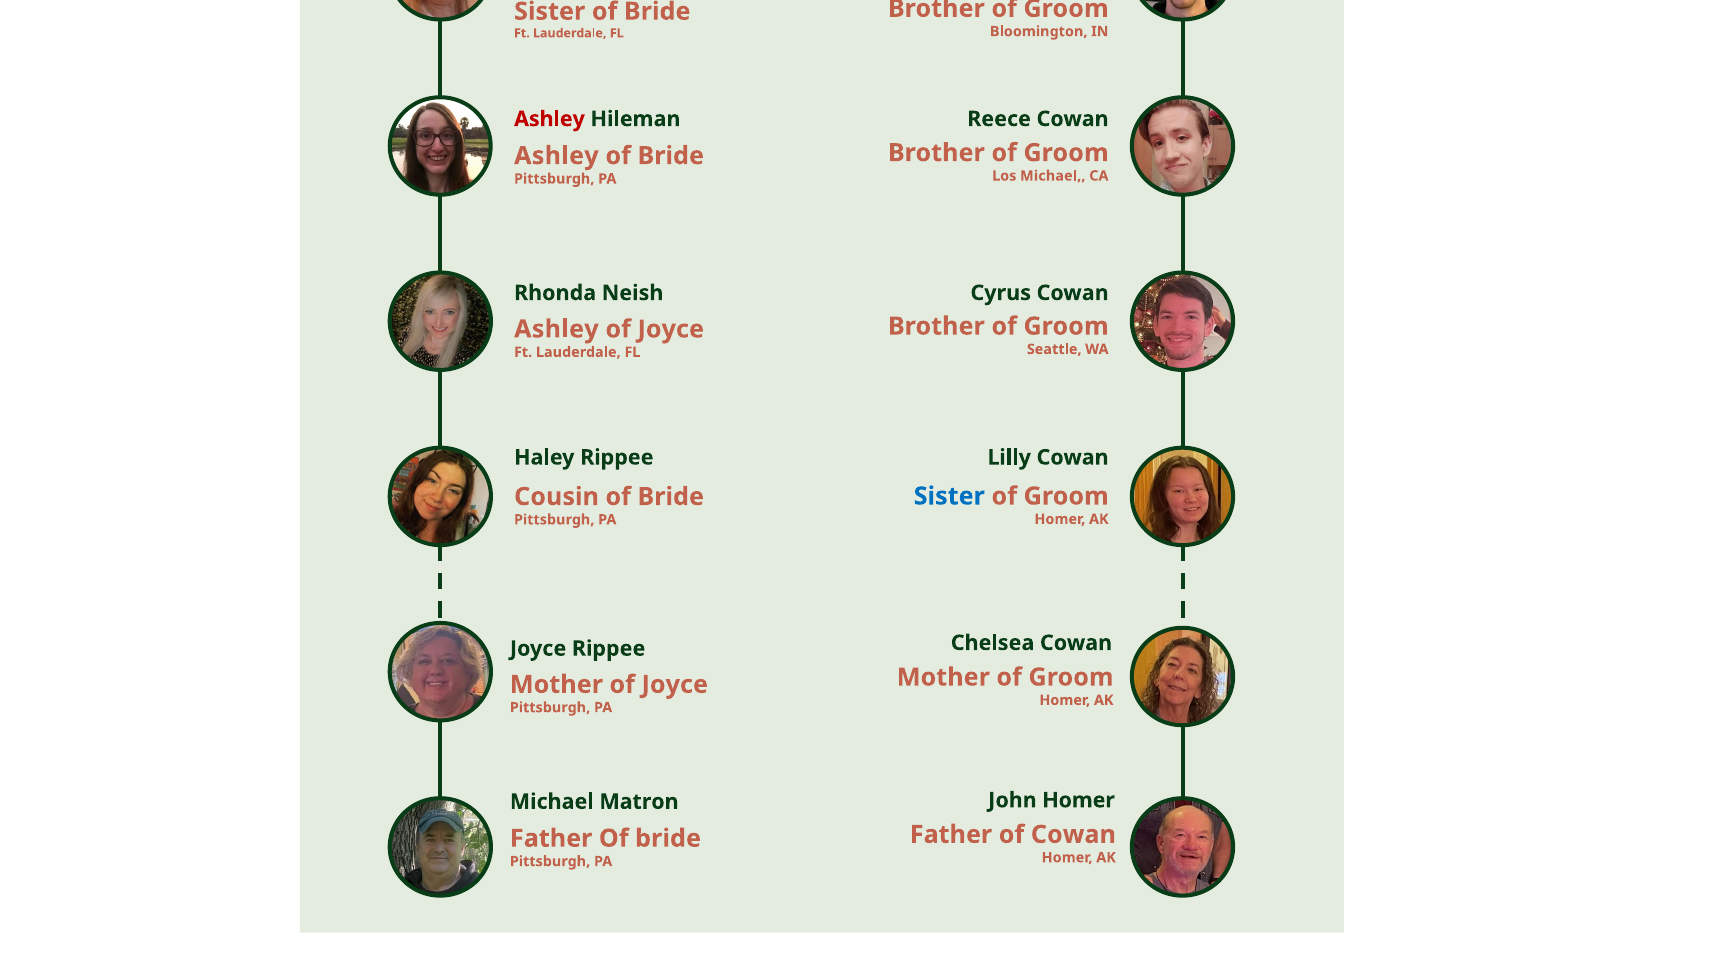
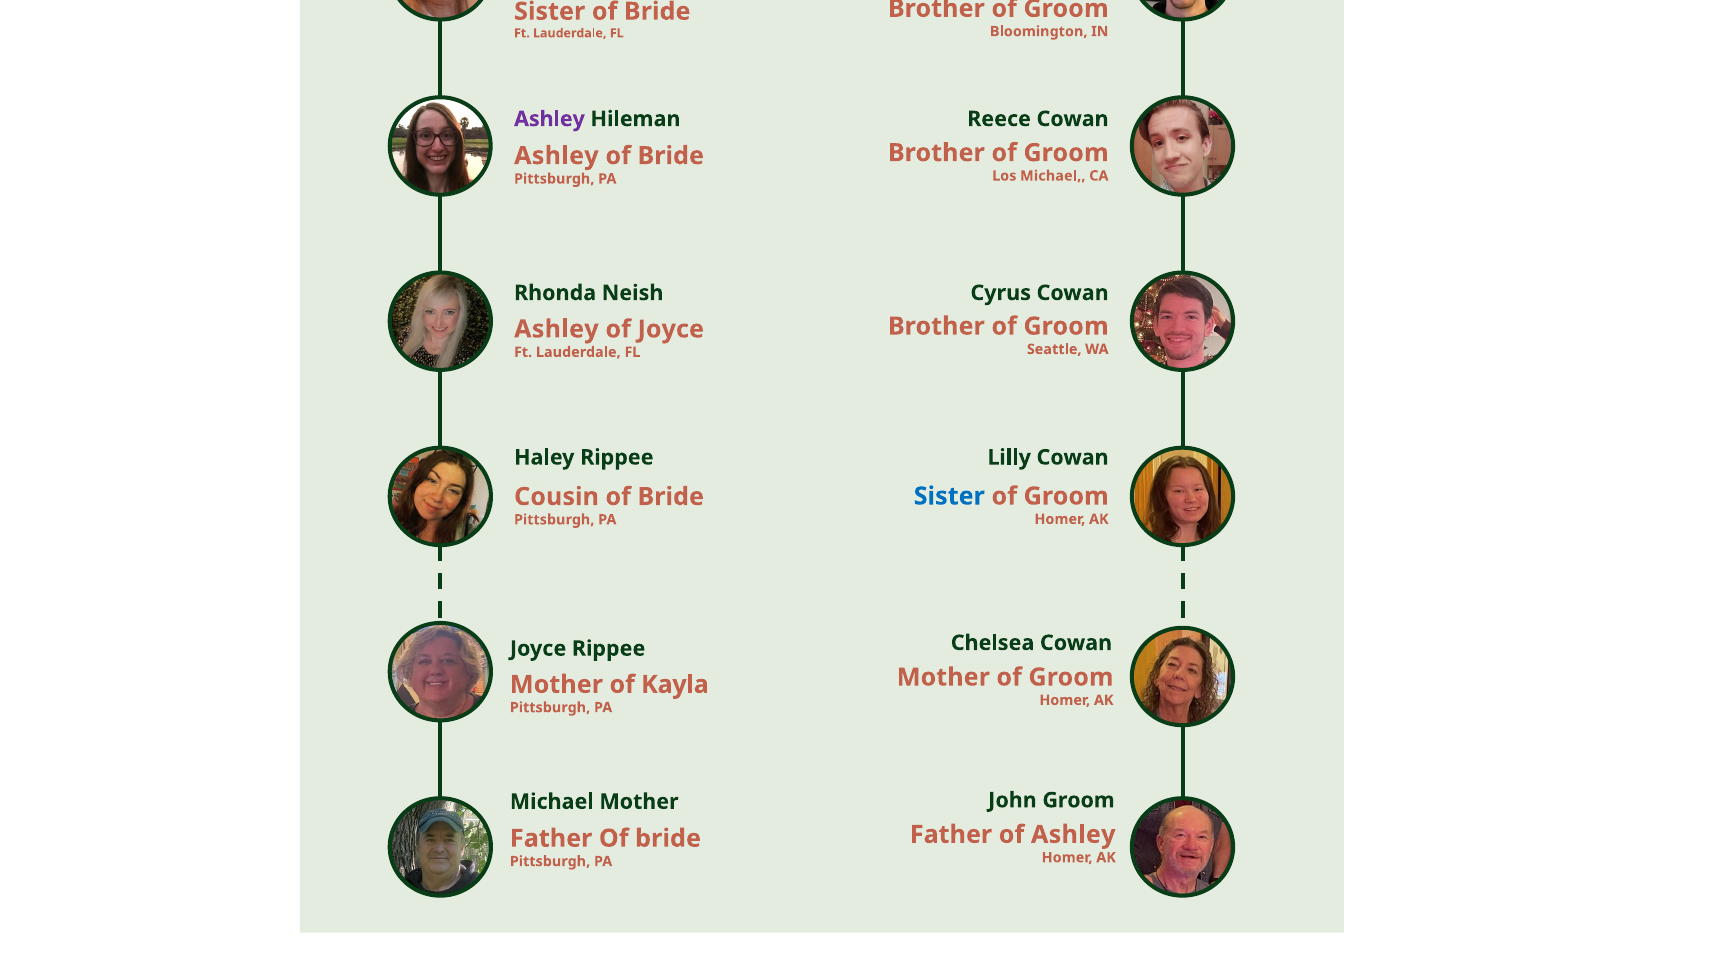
Ashley colour: red -> purple (549, 119)
Mother of Joyce: Joyce -> Kayla (675, 685)
John Homer: Homer -> Groom (1079, 801)
Michael Matron: Matron -> Mother (639, 802)
of Cowan: Cowan -> Ashley (1073, 835)
